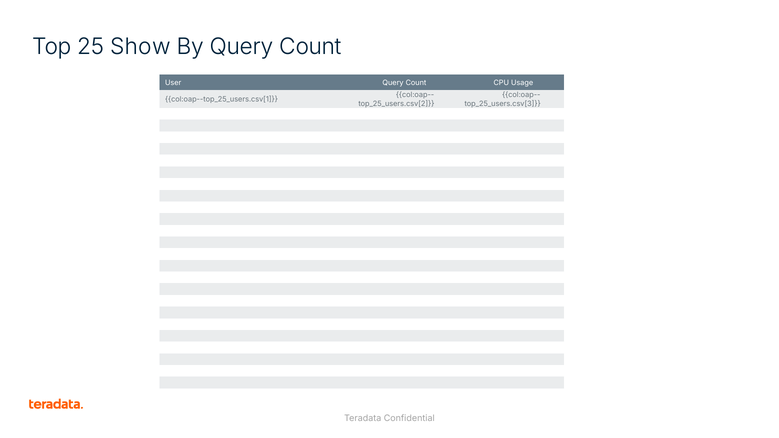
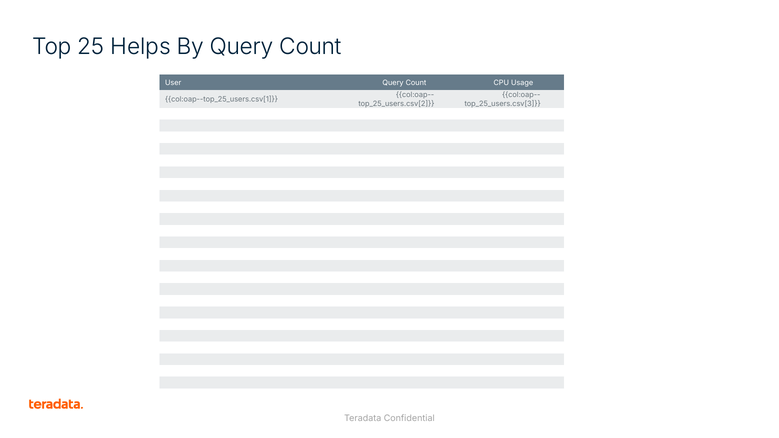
Show: Show -> Helps (141, 47)
